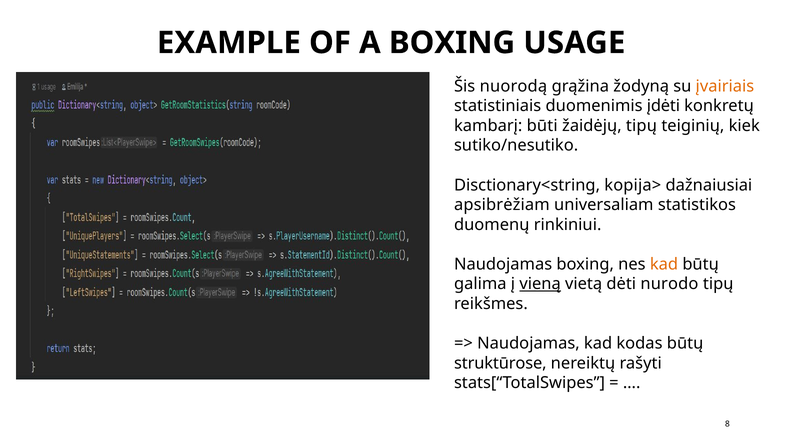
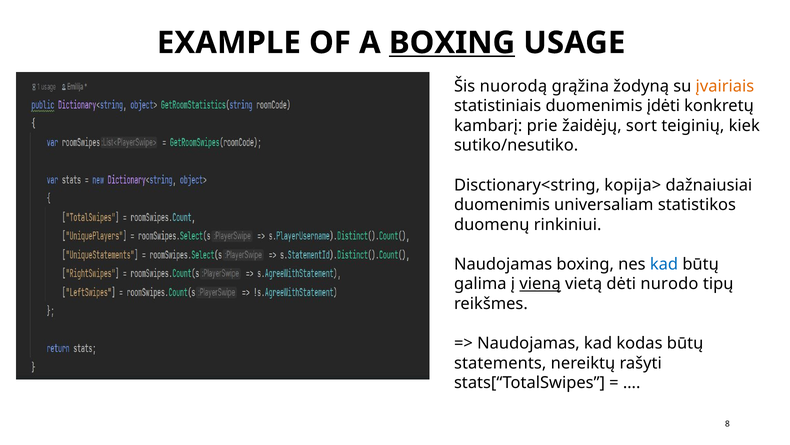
BOXING underline: none -> present (452, 43)
būti: būti -> prie (542, 126)
žaidėjų tipų: tipų -> sort (641, 126)
apsibrėžiam: apsibrėžiam -> duomenimis (502, 205)
kad colour: orange -> blue (664, 264)
struktūrose: struktūrose -> statements (500, 363)
